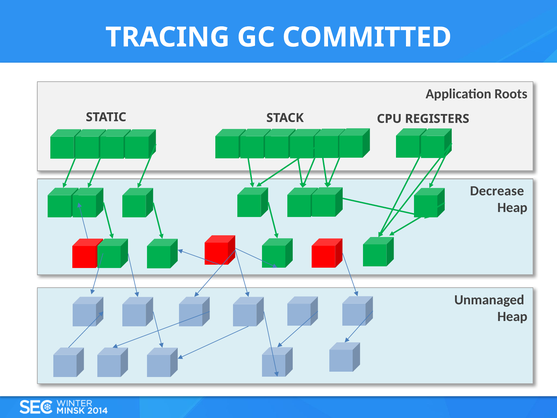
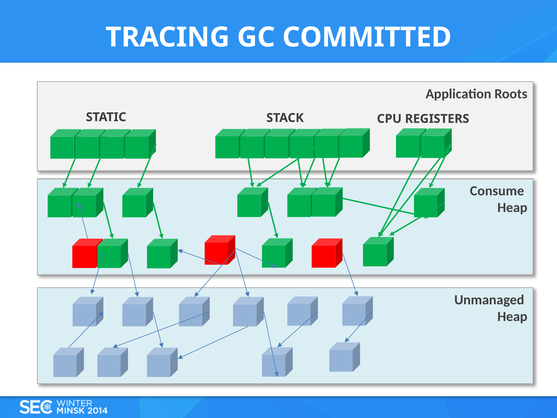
Decrease: Decrease -> Consume (497, 191)
